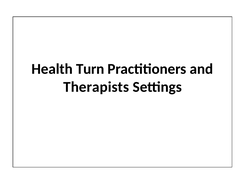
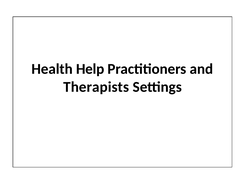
Turn: Turn -> Help (90, 69)
